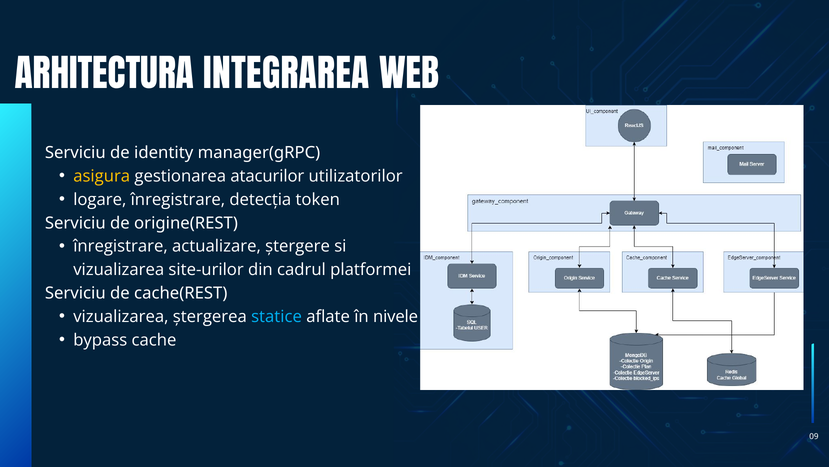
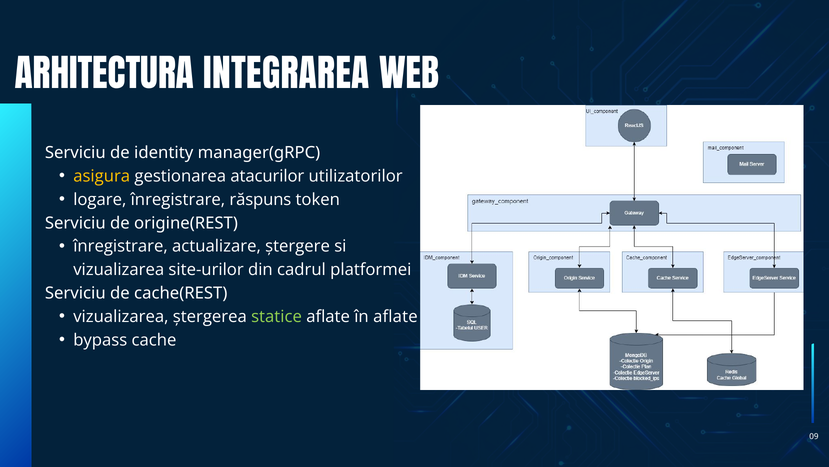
detecția: detecția -> răspuns (260, 199)
statice colour: light blue -> light green (277, 316)
în nivele: nivele -> aflate (395, 316)
